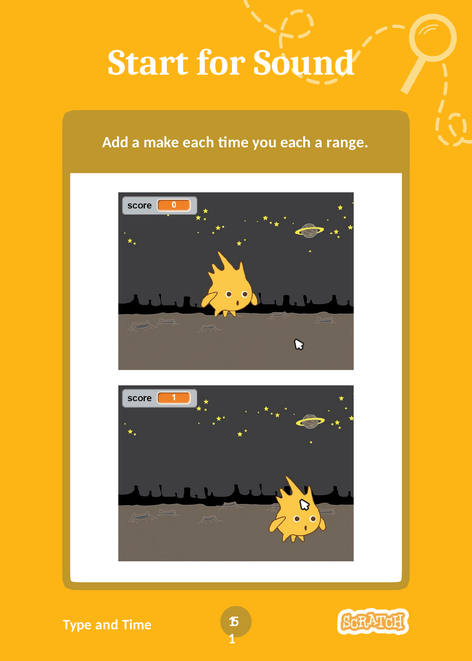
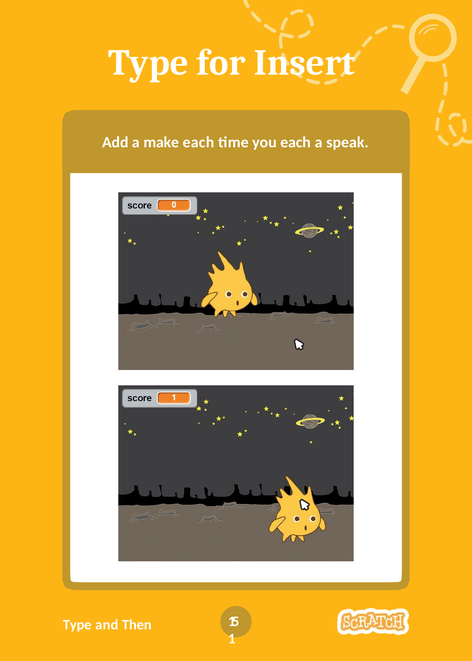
Start: Start -> Type (148, 63)
Sound: Sound -> Insert (304, 63)
range: range -> speak (347, 142)
and Time: Time -> Then (137, 625)
